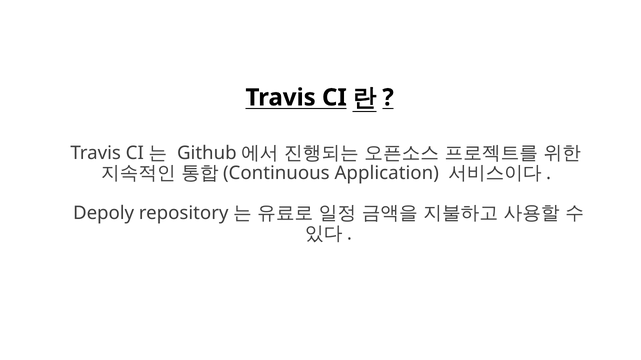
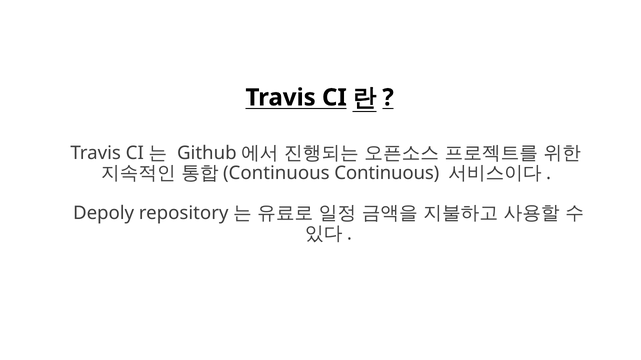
Application: Application -> Continuous (387, 173)
